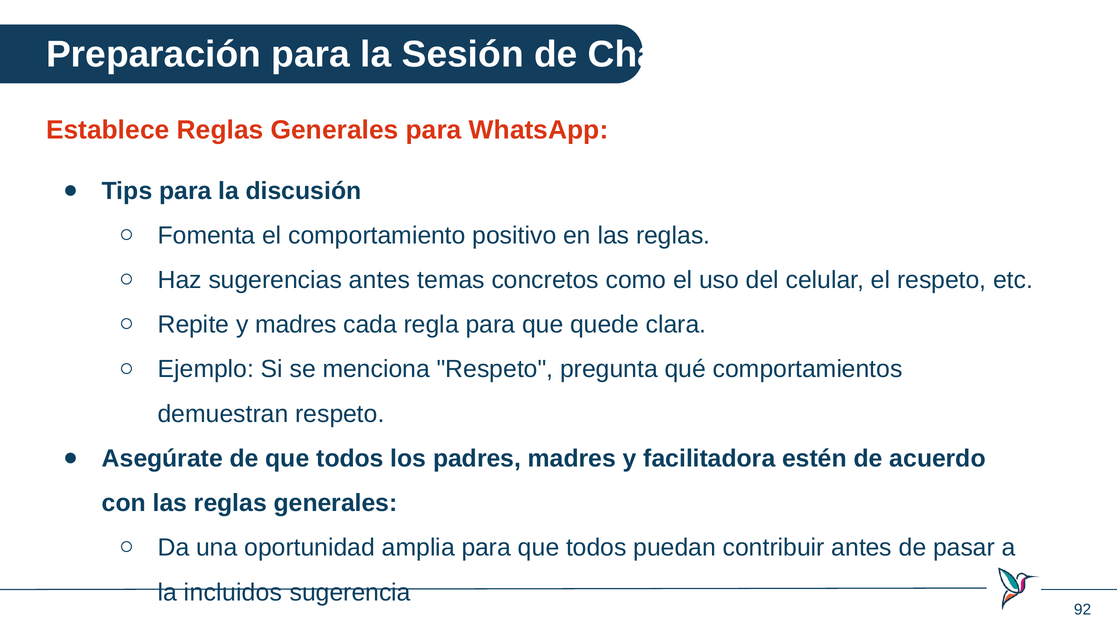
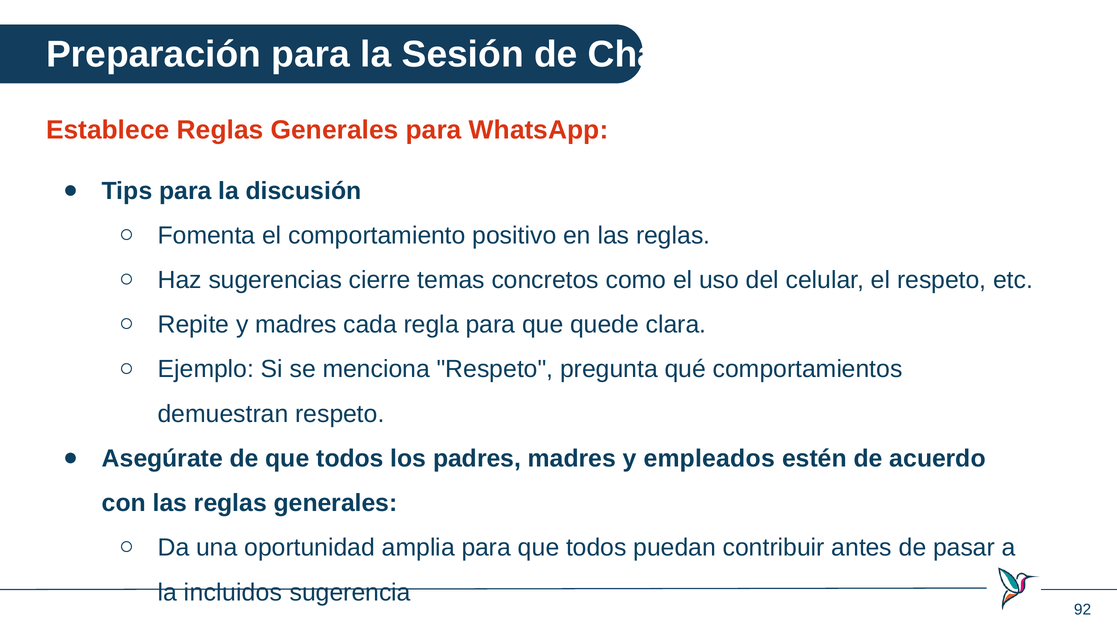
sugerencias antes: antes -> cierre (380, 280)
facilitadora: facilitadora -> empleados (709, 459)
